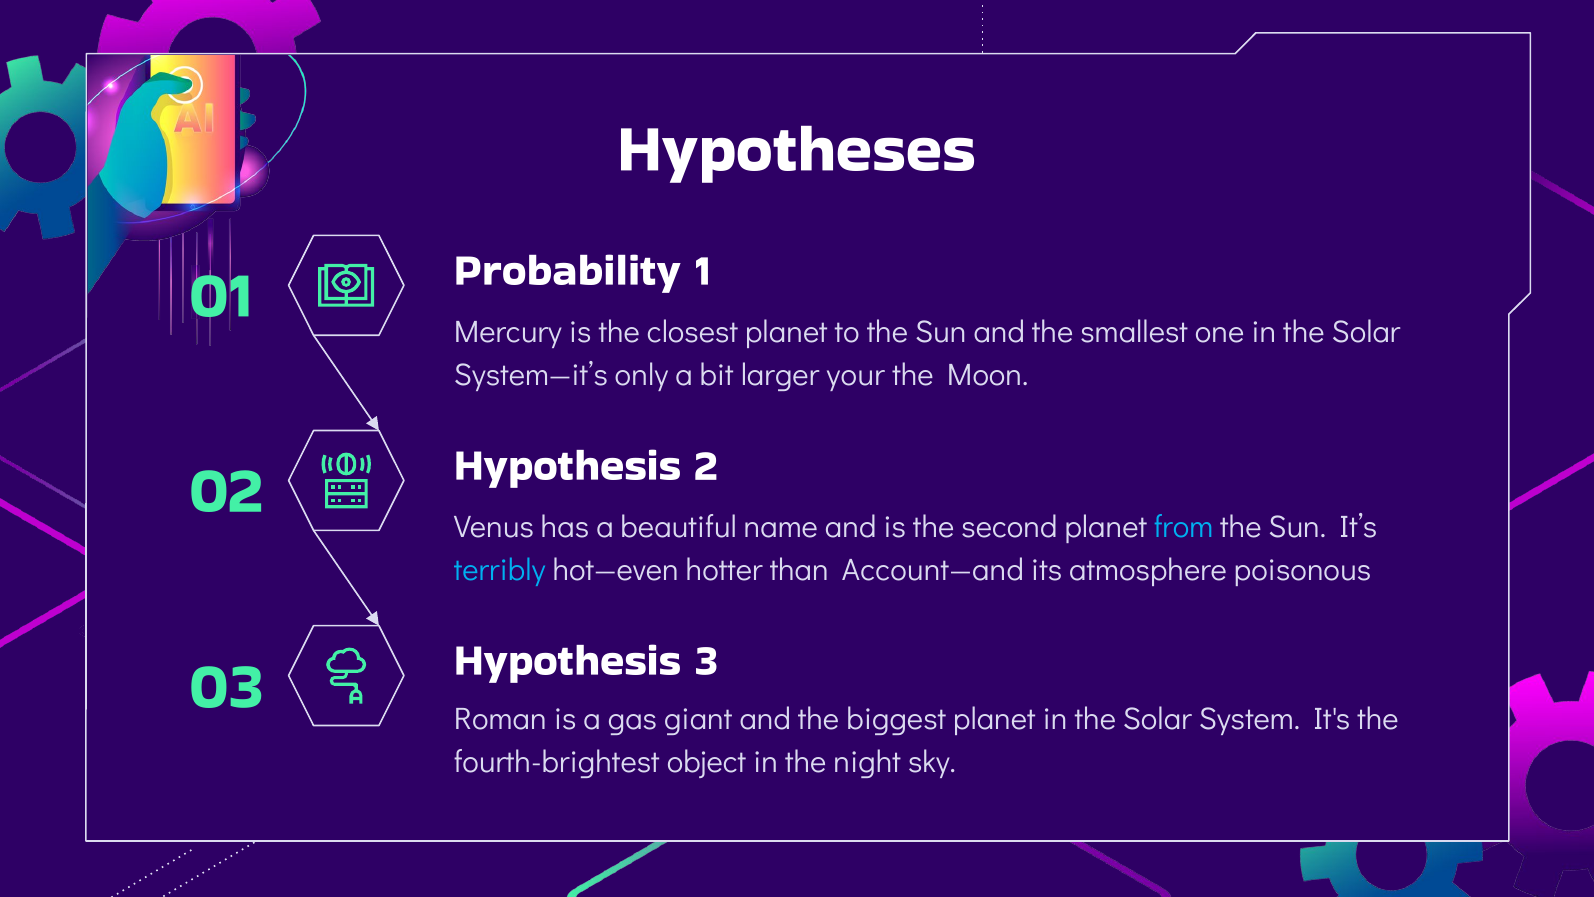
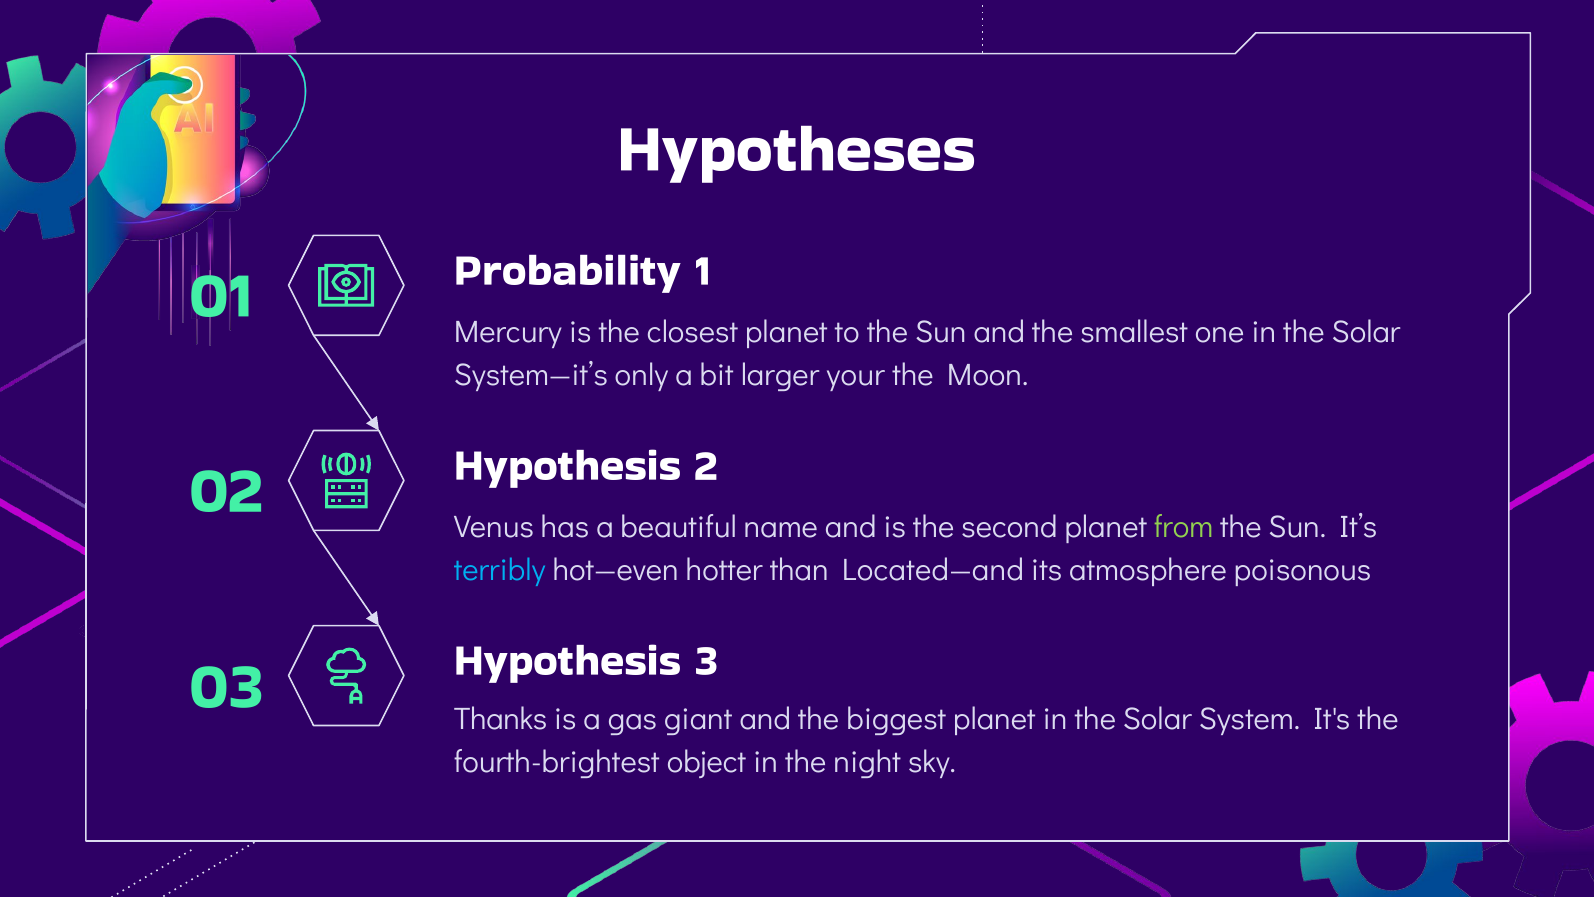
from colour: light blue -> light green (1184, 527)
Account—and: Account—and -> Located—and (933, 570)
Roman: Roman -> Thanks (501, 719)
